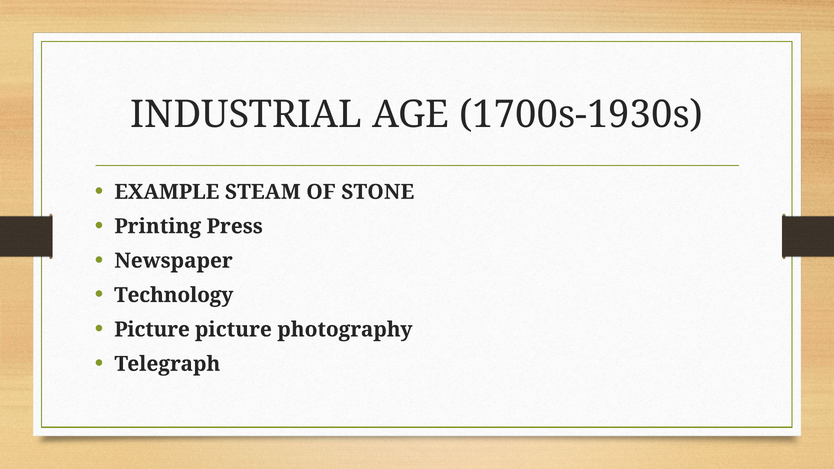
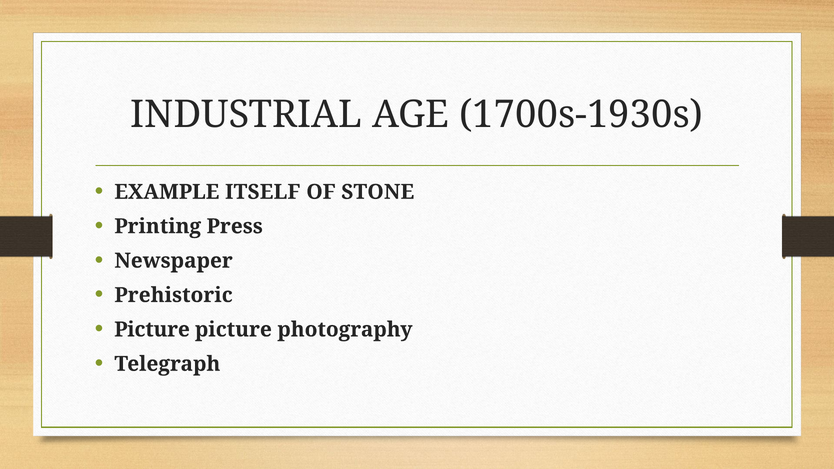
STEAM: STEAM -> ITSELF (263, 192)
Technology: Technology -> Prehistoric (174, 295)
